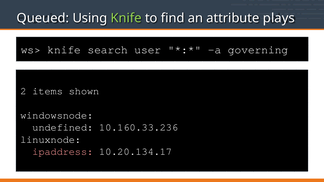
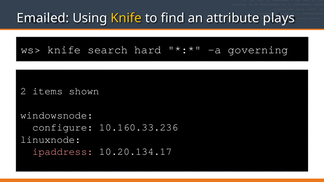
Queued: Queued -> Emailed (43, 18)
Knife colour: light green -> yellow (126, 18)
user: user -> hard (148, 50)
undefined: undefined -> configure (63, 128)
